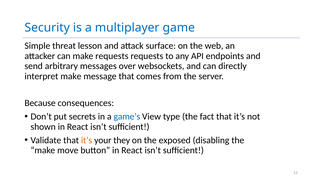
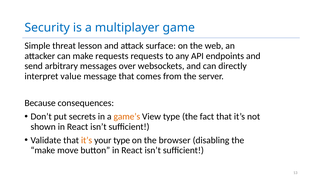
interpret make: make -> value (71, 76)
game’s colour: blue -> orange (127, 117)
your they: they -> type (122, 140)
exposed: exposed -> browser (175, 140)
